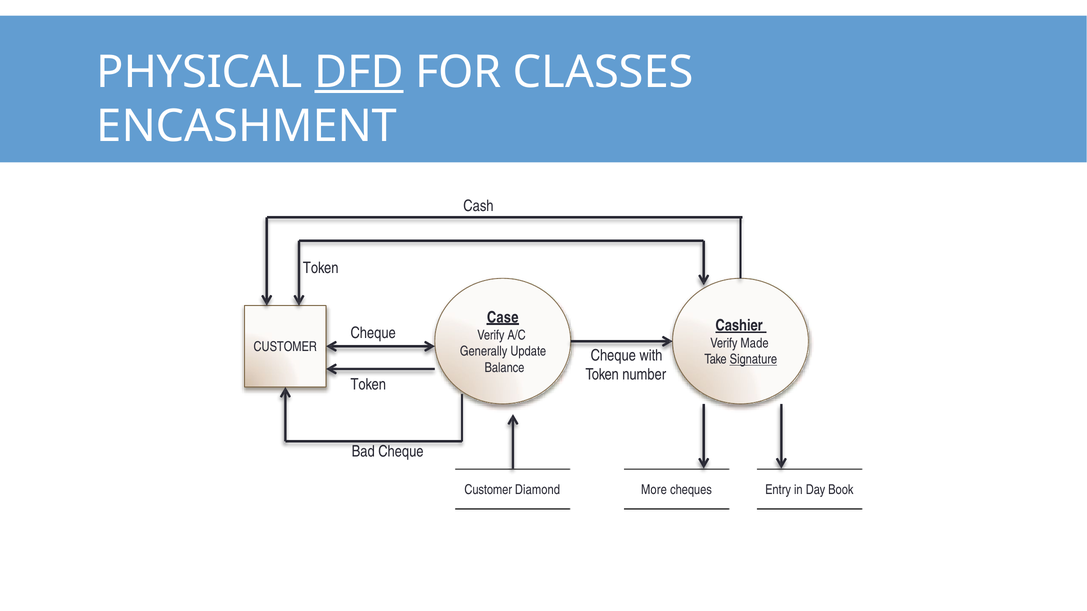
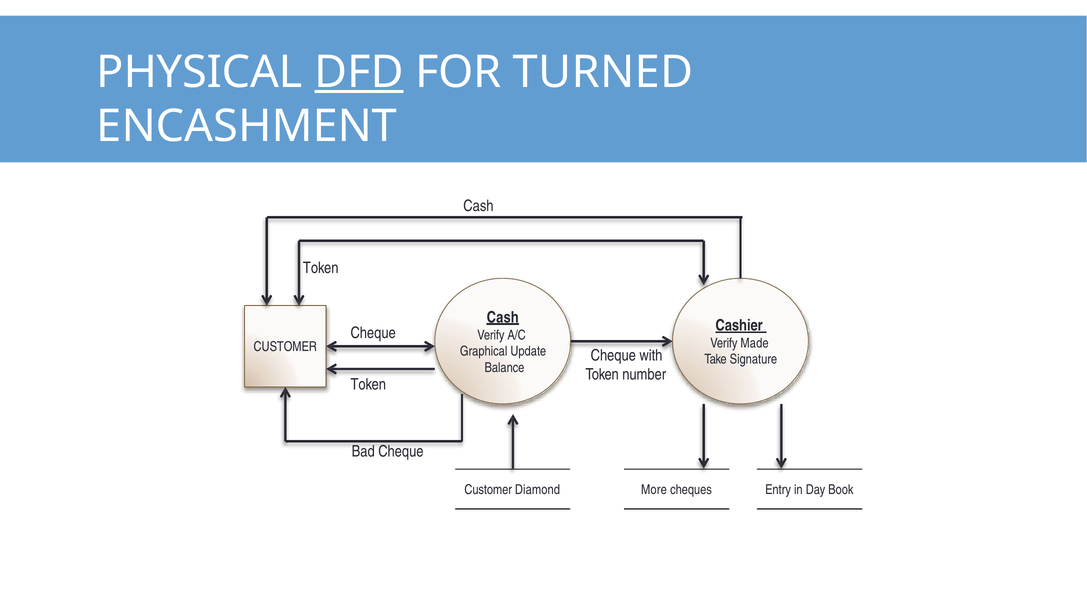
CLASSES: CLASSES -> TURNED (603, 72)
Case: Case -> Cash (503, 318)
Generally: Generally -> Graphical (484, 352)
Signature underline: present -> none (753, 360)
